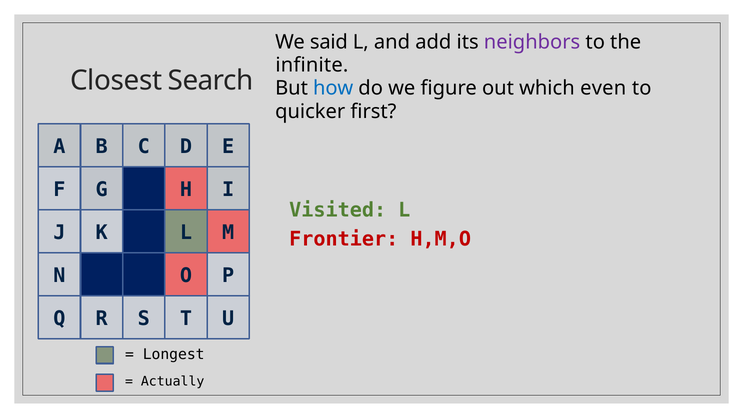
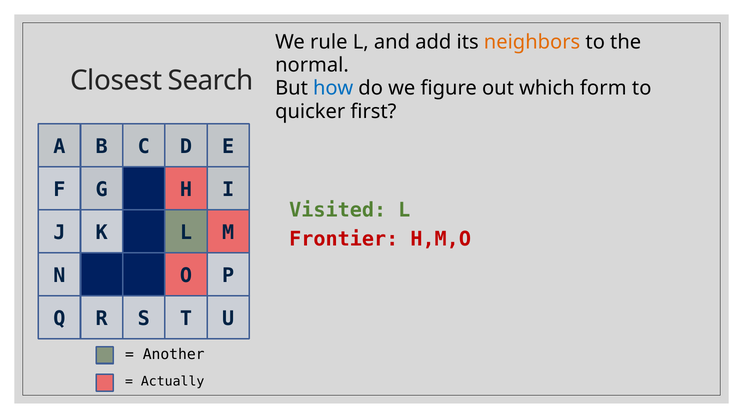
said: said -> rule (329, 42)
neighbors colour: purple -> orange (532, 42)
infinite: infinite -> normal (312, 65)
even: even -> form (603, 88)
Longest: Longest -> Another (174, 354)
